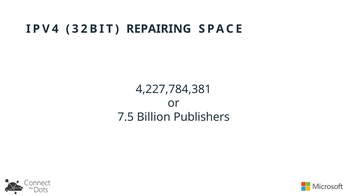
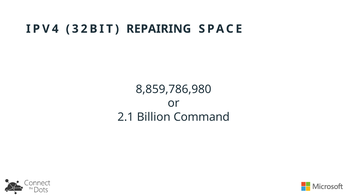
4,227,784,381: 4,227,784,381 -> 8,859,786,980 (174, 89)
7.5: 7.5 -> 2.1 (126, 117)
Publishers: Publishers -> Command (202, 117)
